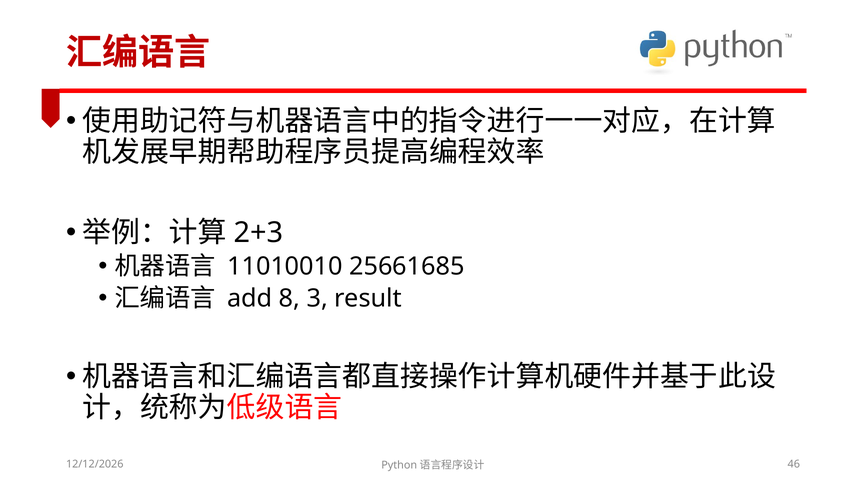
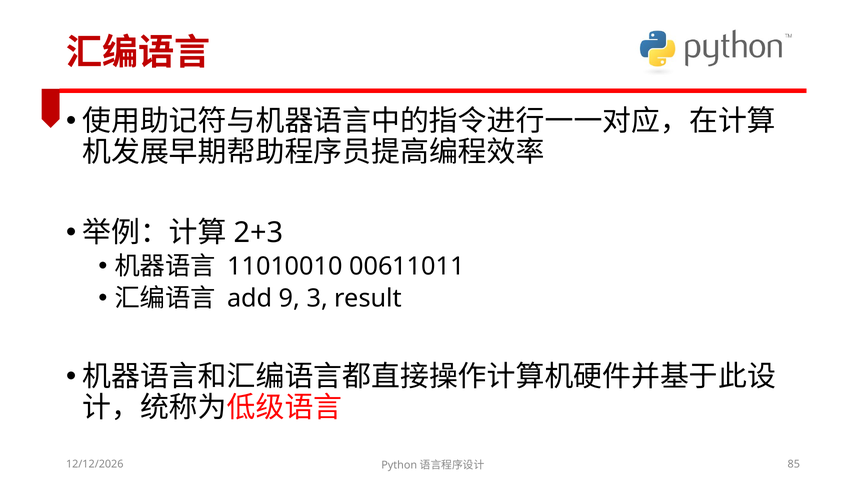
25661685: 25661685 -> 00611011 (407, 267)
8: 8 -> 9 (290, 298)
46: 46 -> 85 (794, 464)
